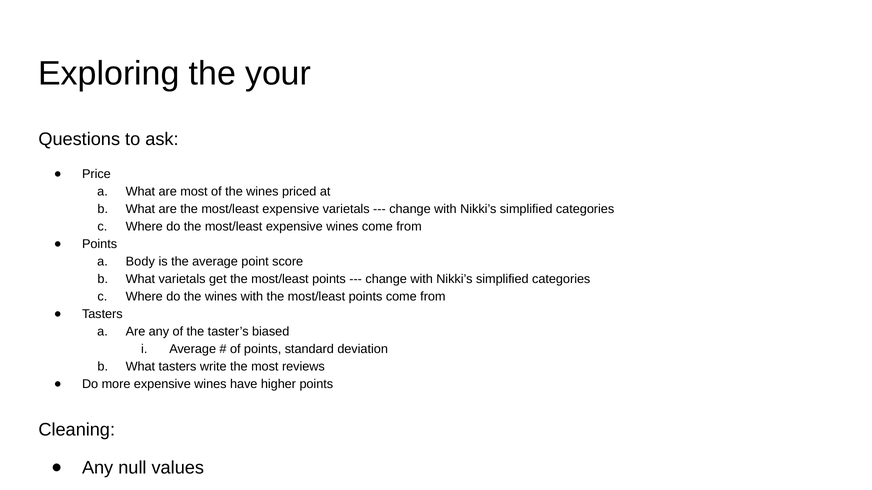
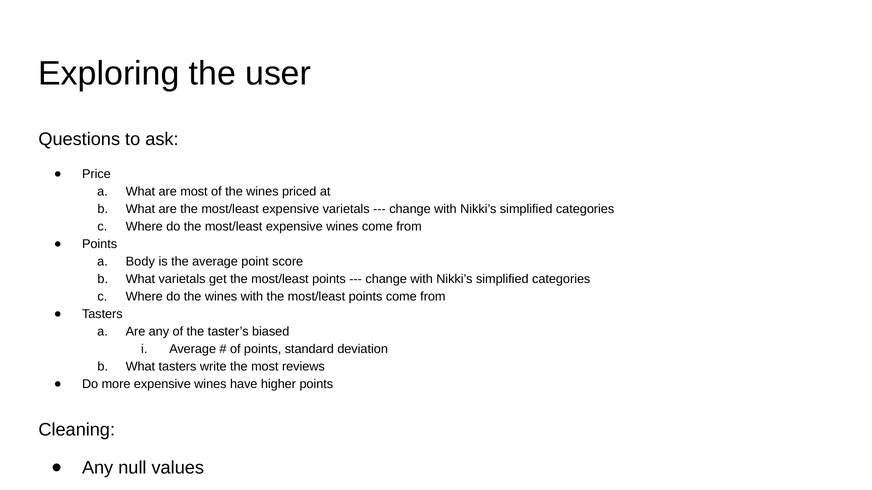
your: your -> user (278, 74)
